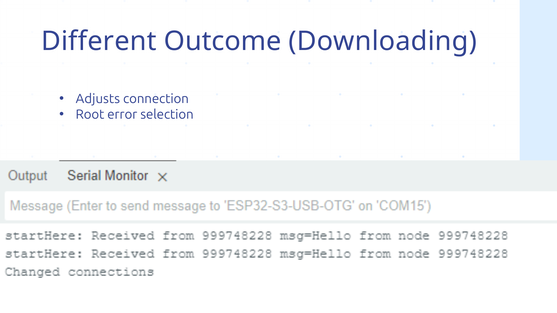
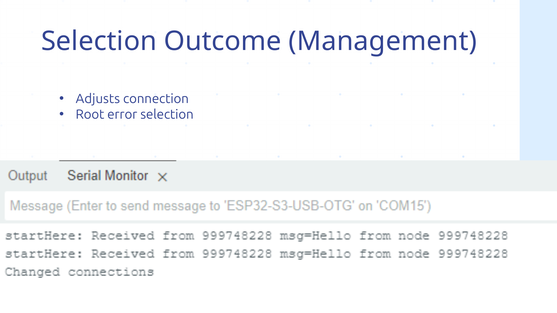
Different: Different -> Selection (99, 41)
Downloading: Downloading -> Management (383, 41)
